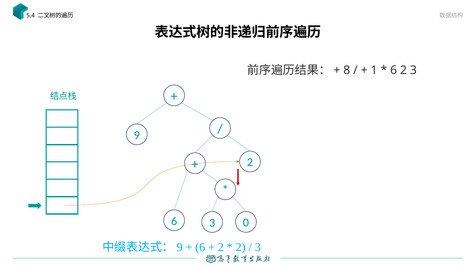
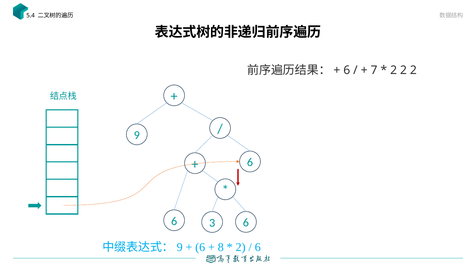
8: 8 -> 6 (347, 70)
1: 1 -> 7 (374, 70)
6: 6 -> 2 (394, 70)
3: 3 -> 2 (413, 70)
2: 2 -> 6 (250, 162)
3 0: 0 -> 6 (246, 222)
2: 2 -> 8 (221, 247)
3: 3 -> 6 (258, 247)
